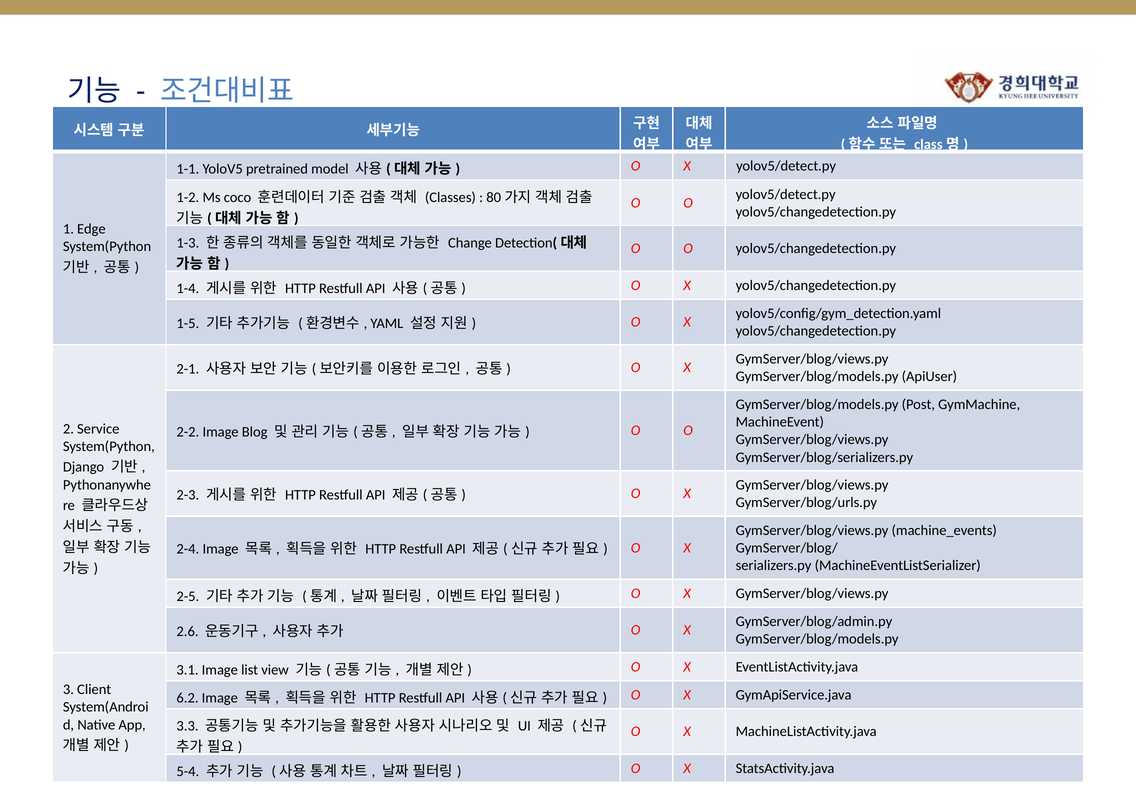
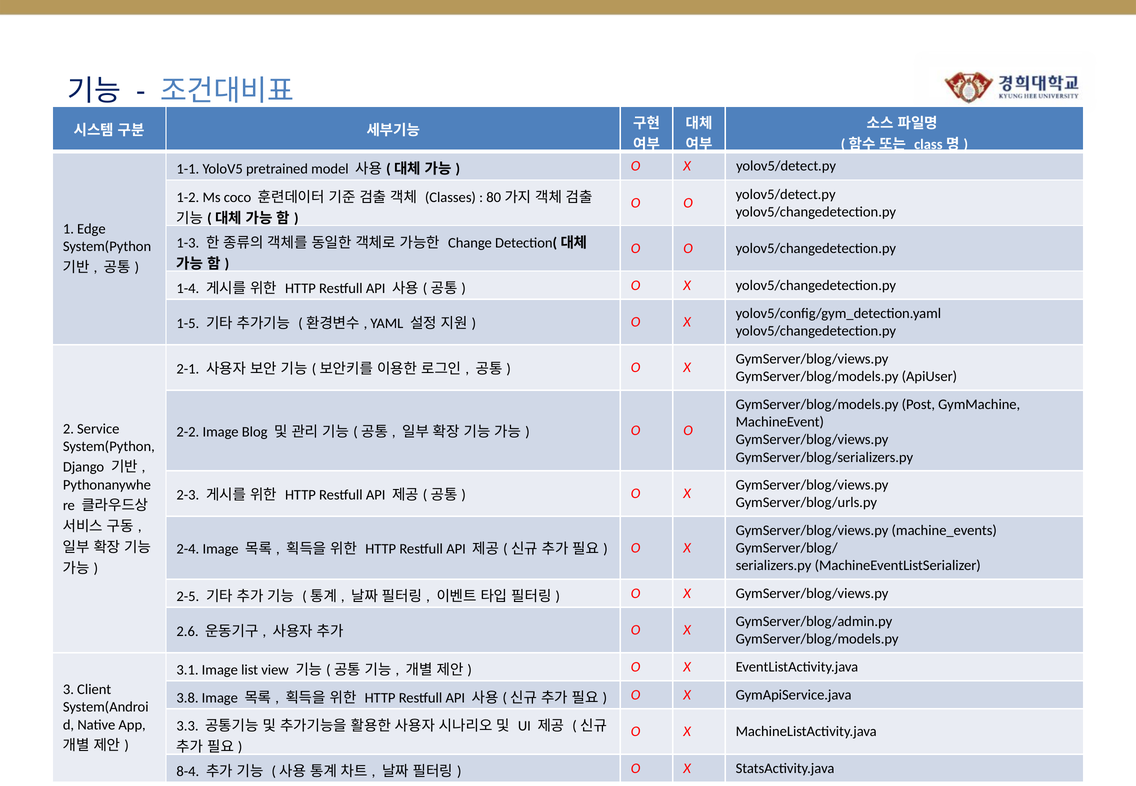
6.2: 6.2 -> 3.8 (188, 698)
5-4: 5-4 -> 8-4 (188, 772)
